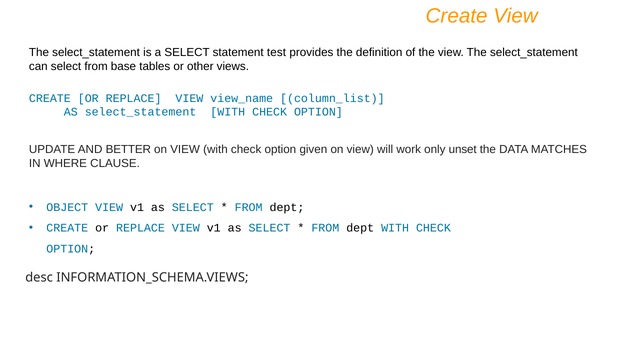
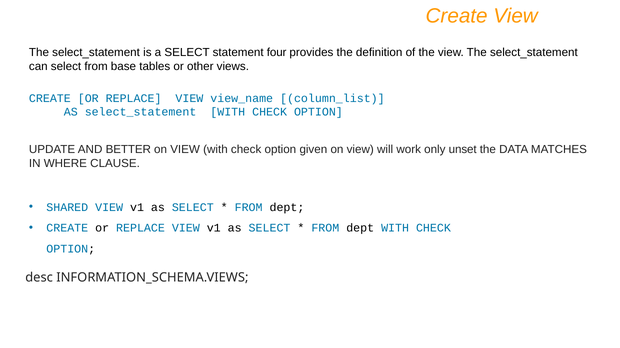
test: test -> four (277, 53)
OBJECT: OBJECT -> SHARED (67, 208)
